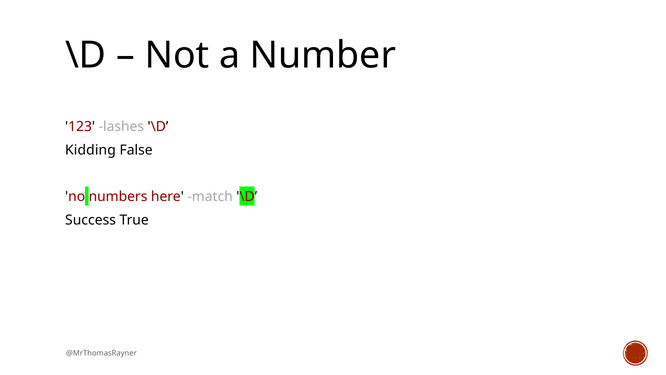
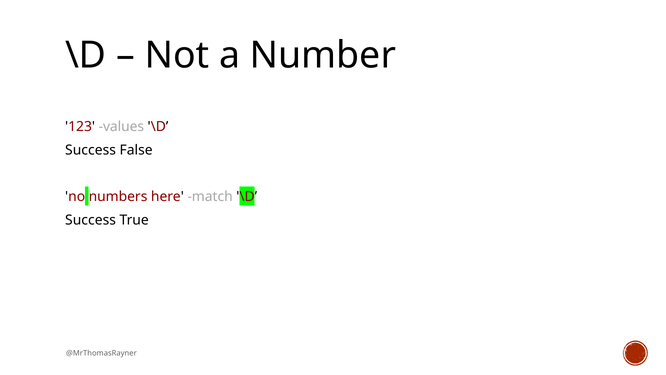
lashes: lashes -> values (121, 127)
Kidding: Kidding -> Success (91, 150)
